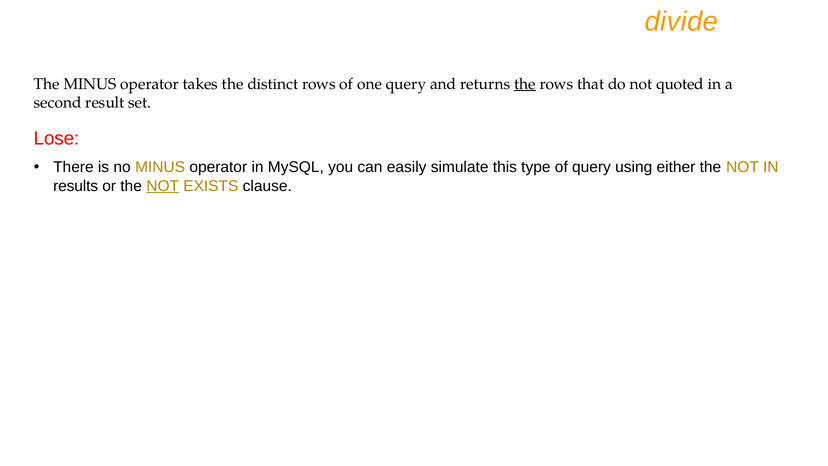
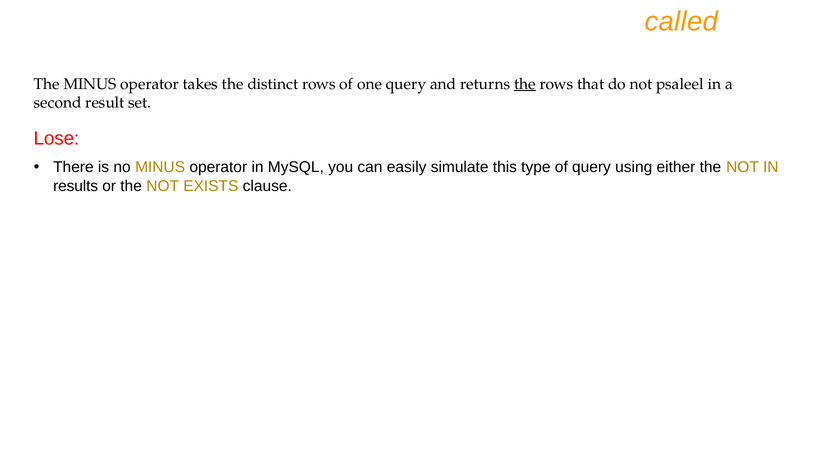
divide: divide -> called (681, 22)
quoted: quoted -> psaleel (680, 84)
NOT underline: present -> none (163, 186)
